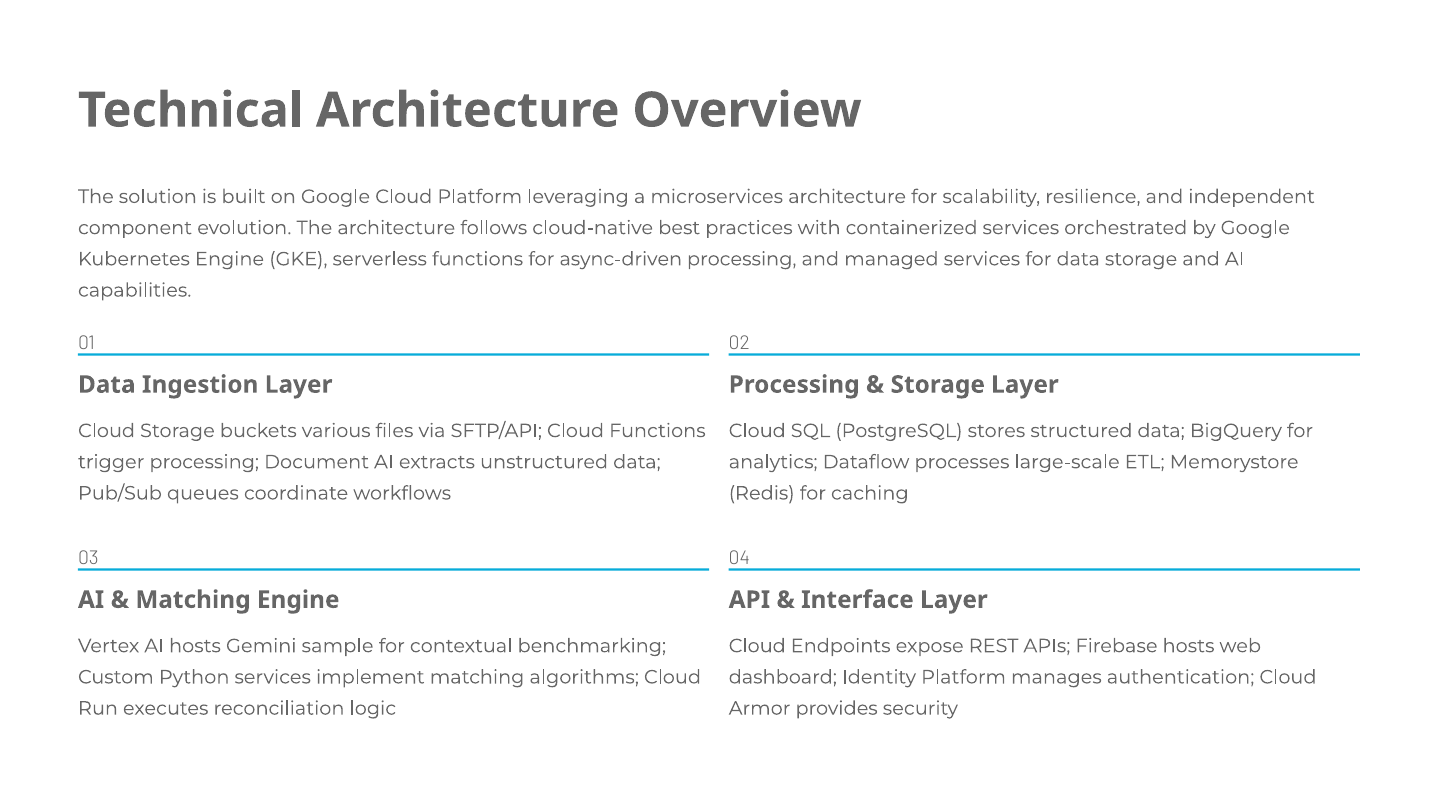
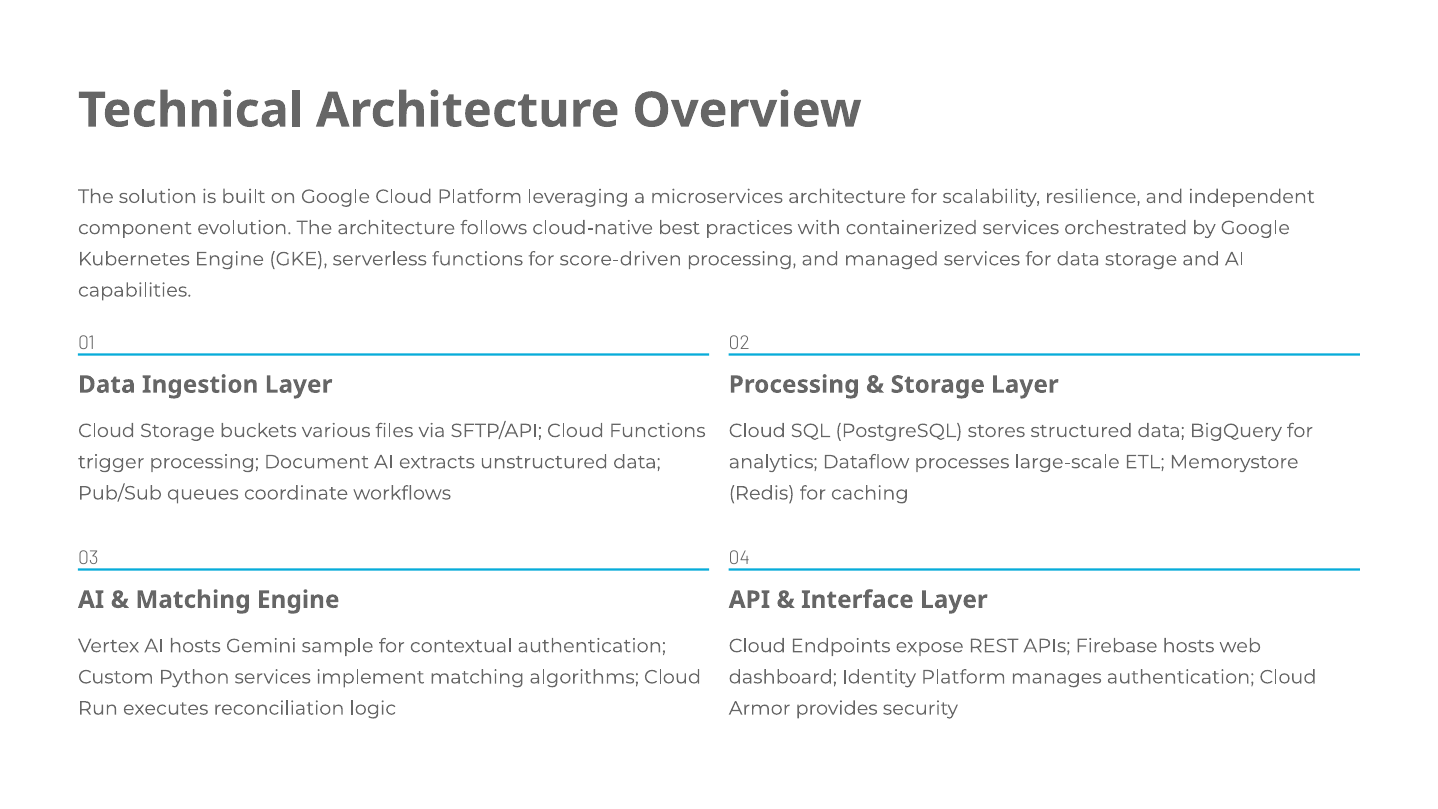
async-driven: async-driven -> score-driven (621, 259)
contextual benchmarking: benchmarking -> authentication (592, 646)
